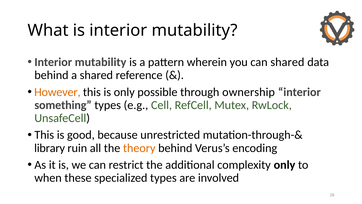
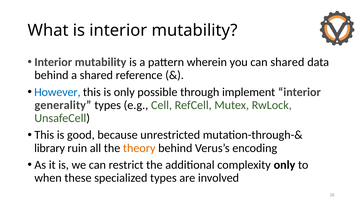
However colour: orange -> blue (57, 92)
ownership: ownership -> implement (249, 92)
something: something -> generality (63, 105)
